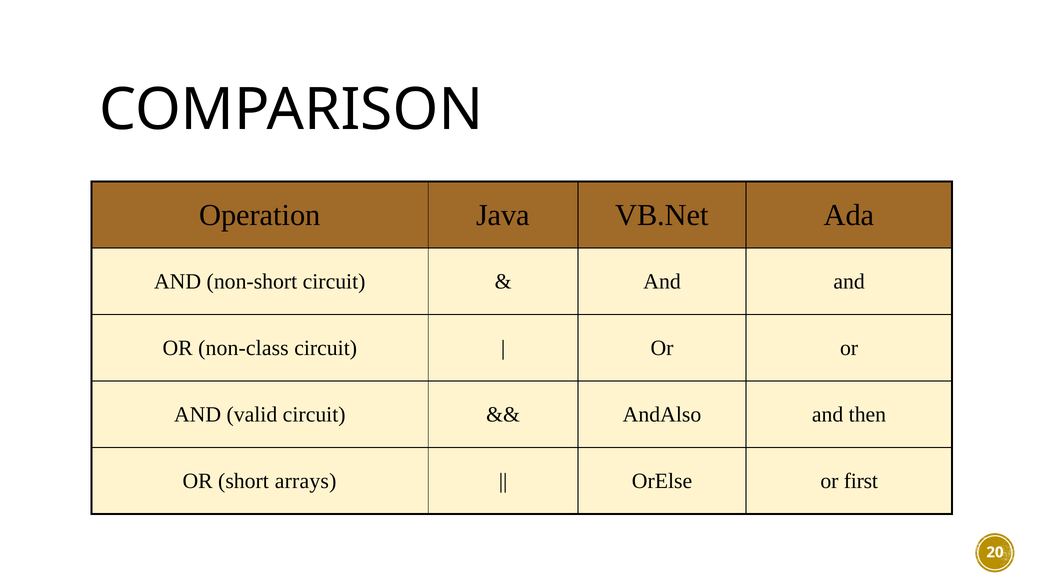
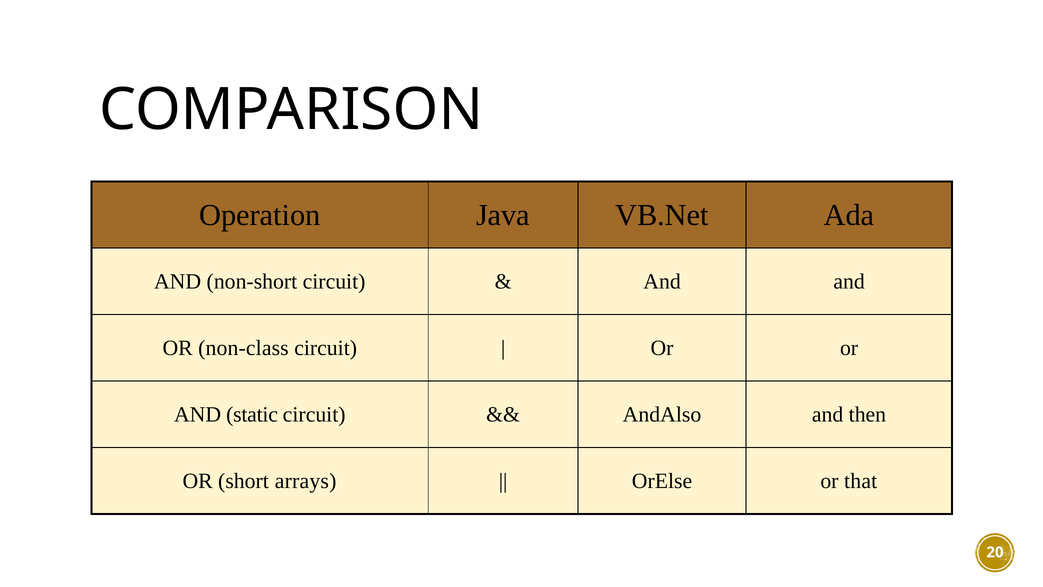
valid: valid -> static (252, 414)
first: first -> that (861, 481)
